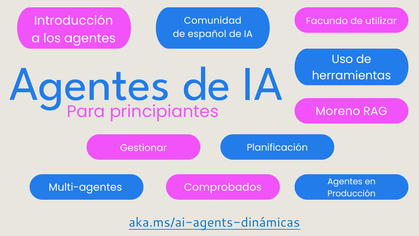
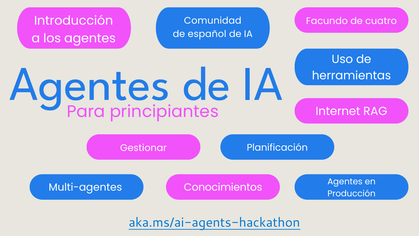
utilizar: utilizar -> cuatro (381, 21)
Moreno: Moreno -> Internet (338, 111)
Comprobados: Comprobados -> Conocimientos (223, 187)
aka.ms/ai-agents-dinámicas: aka.ms/ai-agents-dinámicas -> aka.ms/ai-agents-hackathon (214, 222)
